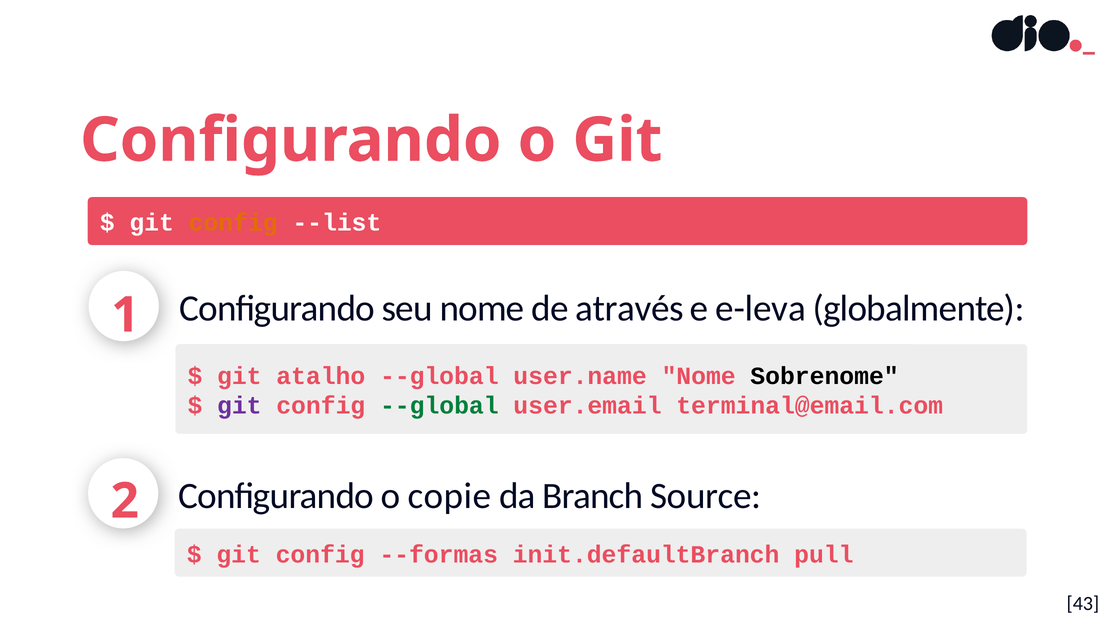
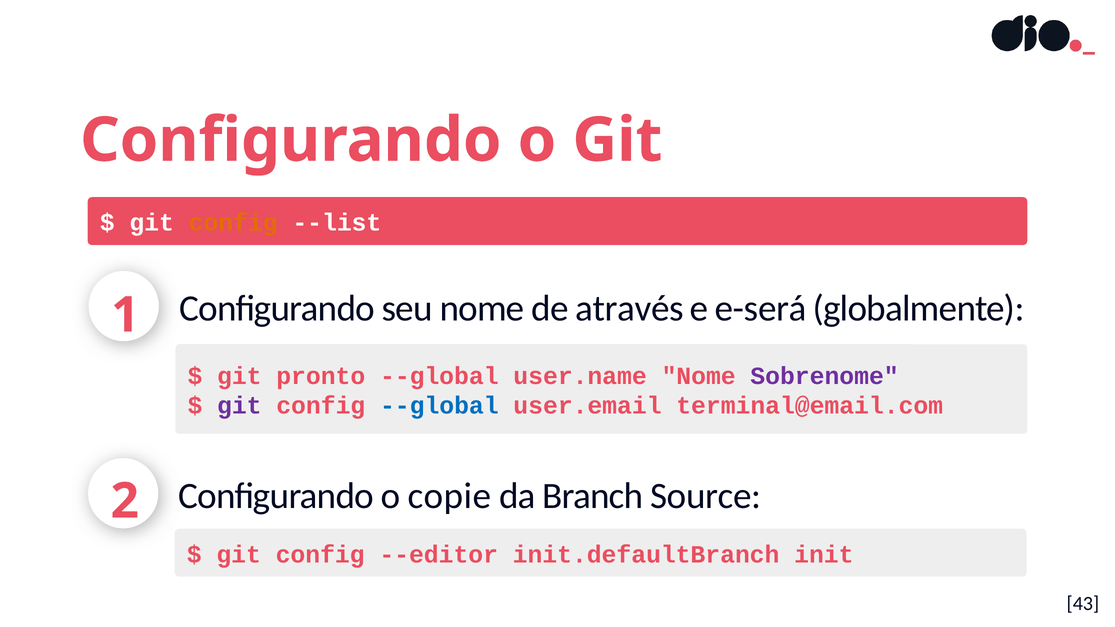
e-leva: e-leva -> e-será (761, 309)
atalho: atalho -> pronto (321, 376)
Sobrenome colour: black -> purple (825, 376)
--global colour: green -> blue (439, 406)
--formas: --formas -> --editor (439, 555)
pull: pull -> init (824, 555)
